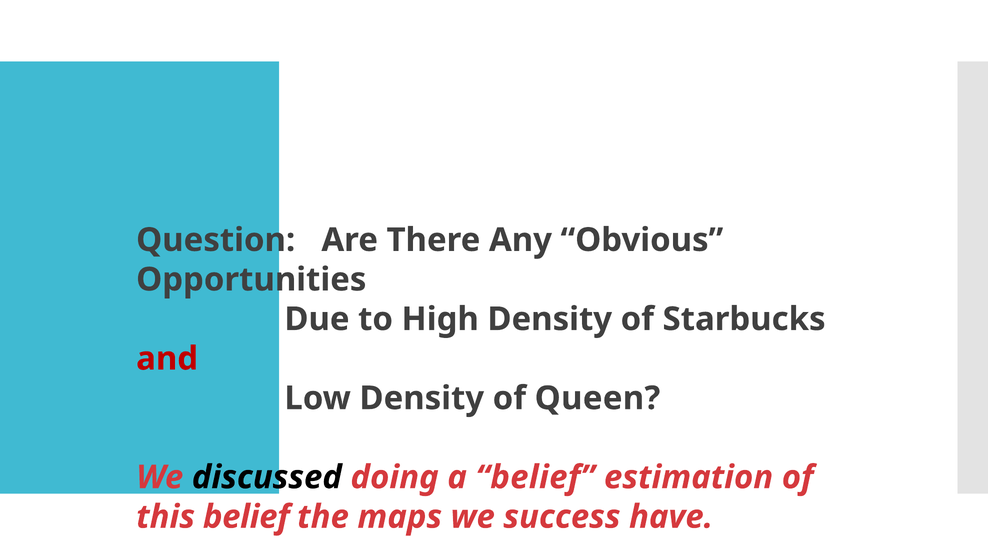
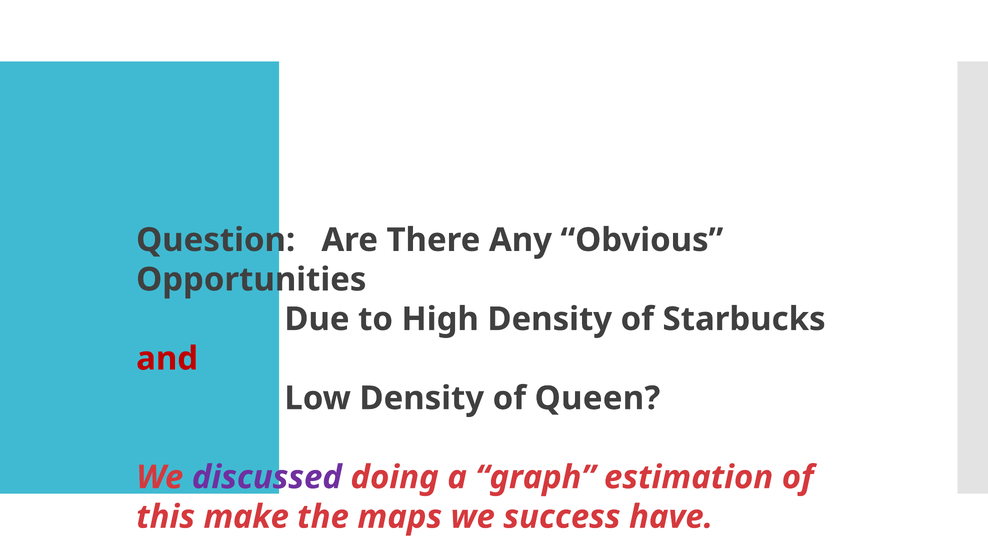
discussed colour: black -> purple (267, 477)
a belief: belief -> graph (535, 477)
this belief: belief -> make (246, 517)
